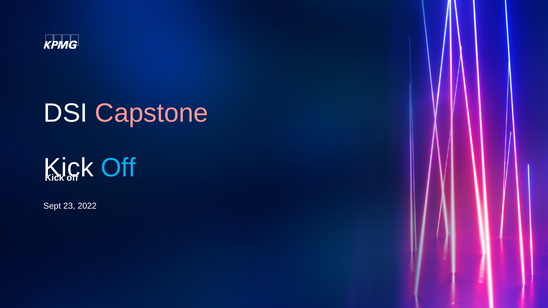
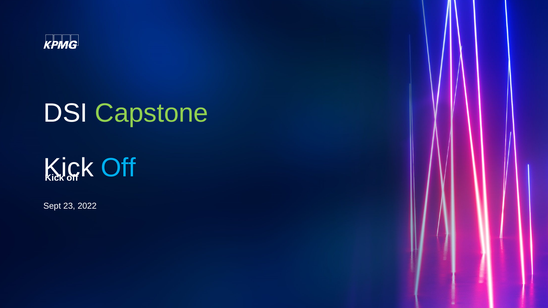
Capstone colour: pink -> light green (152, 113)
